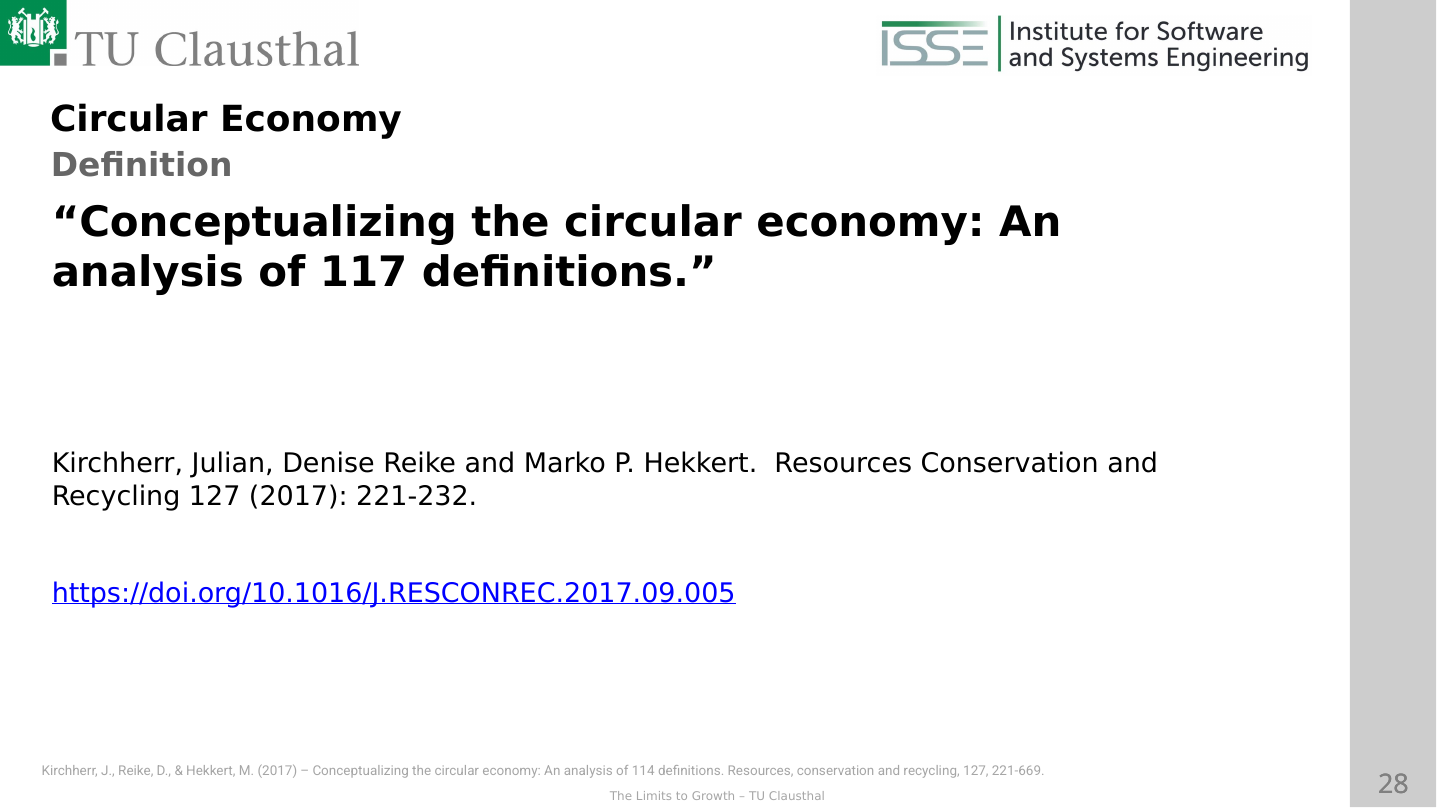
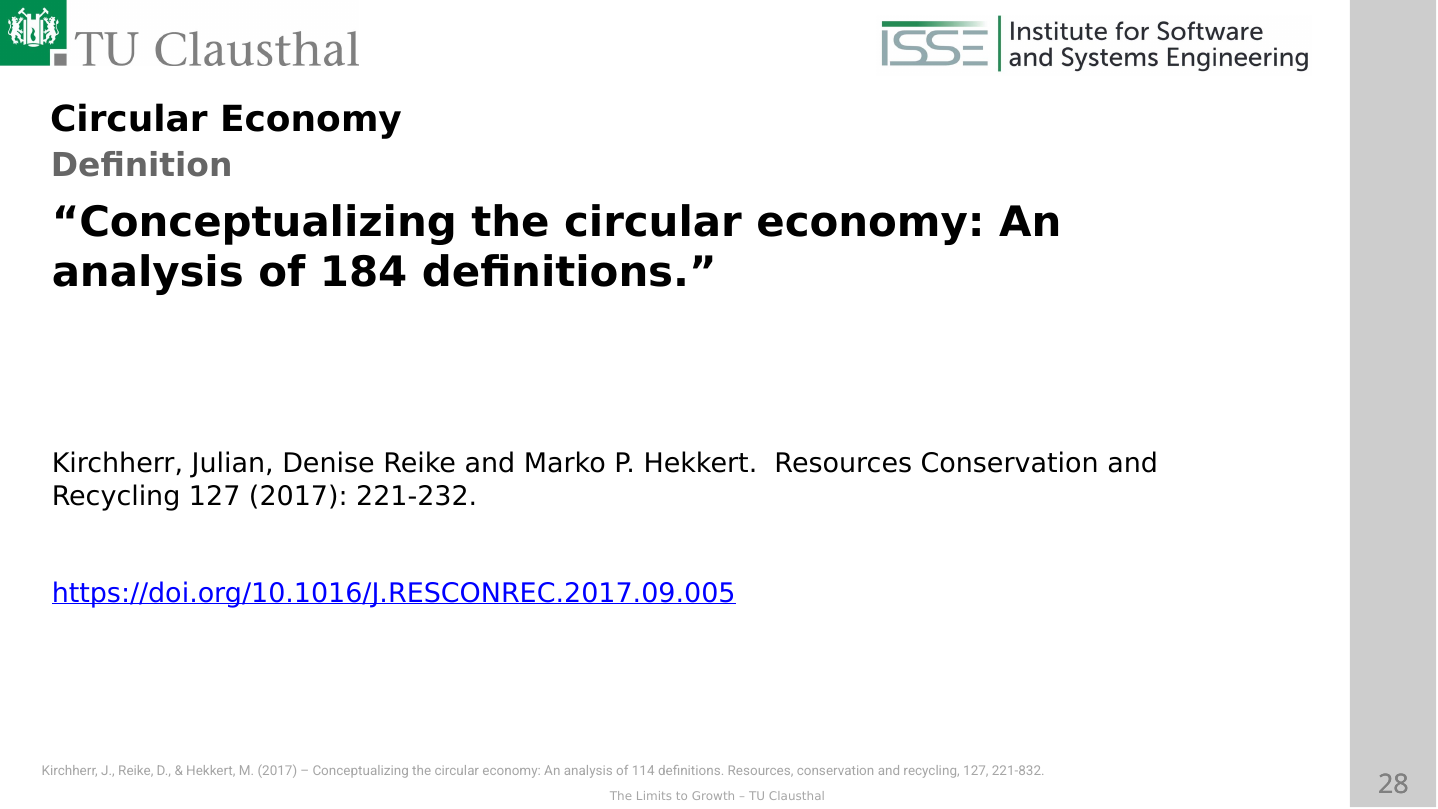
117: 117 -> 184 (364, 273)
221-669: 221-669 -> 221-832 (1018, 771)
